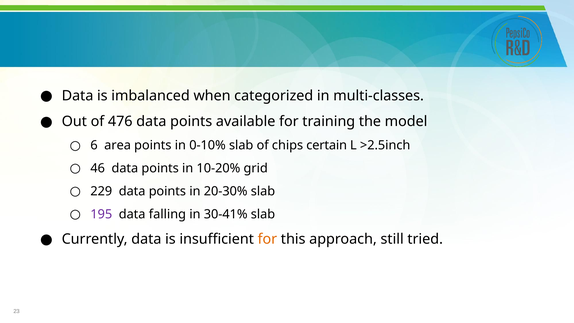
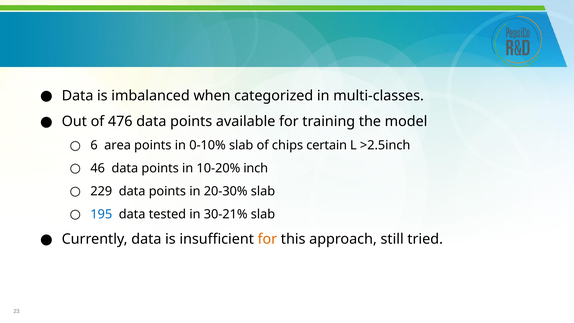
grid: grid -> inch (256, 168)
195 colour: purple -> blue (101, 214)
falling: falling -> tested (167, 214)
30-41%: 30-41% -> 30-21% (226, 214)
